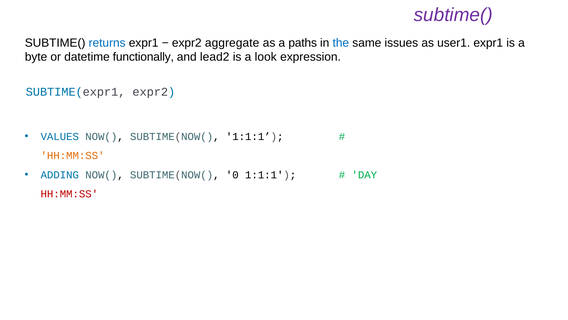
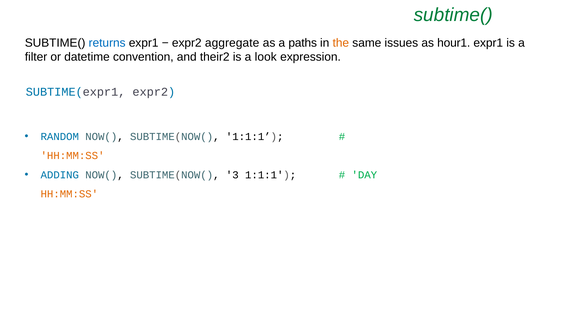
subtime( colour: purple -> green (453, 15)
the colour: blue -> orange (341, 43)
user1: user1 -> hour1 (454, 43)
byte: byte -> filter (36, 57)
functionally: functionally -> convention (143, 57)
lead2: lead2 -> their2 (215, 57)
VALUES: VALUES -> RANDOM (60, 136)
0: 0 -> 3 (232, 175)
HH:MM:SS colour: red -> orange (69, 194)
